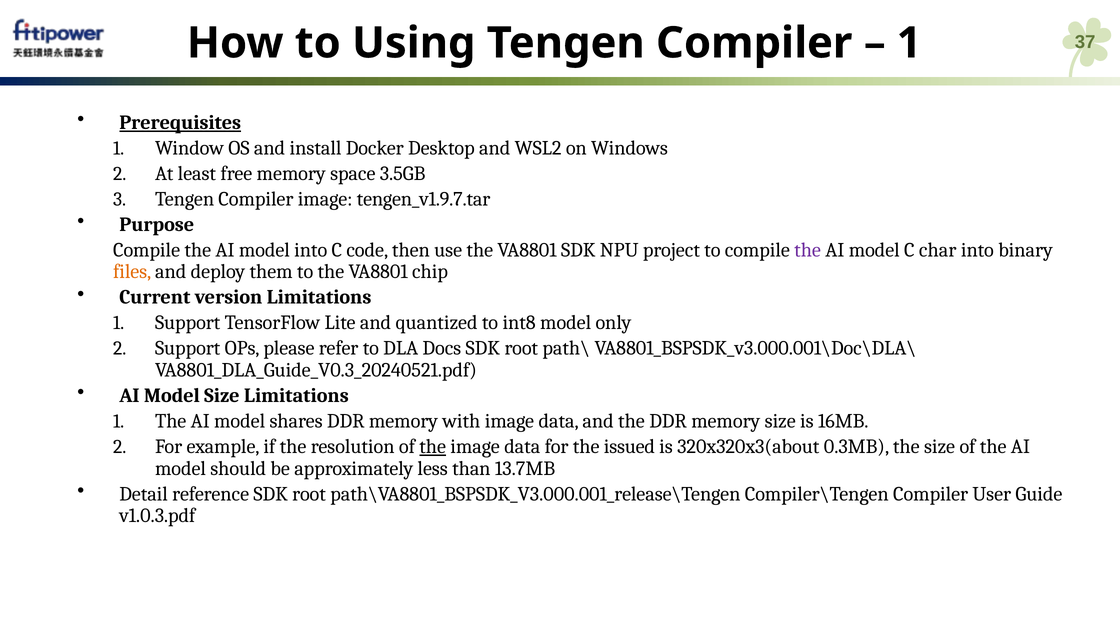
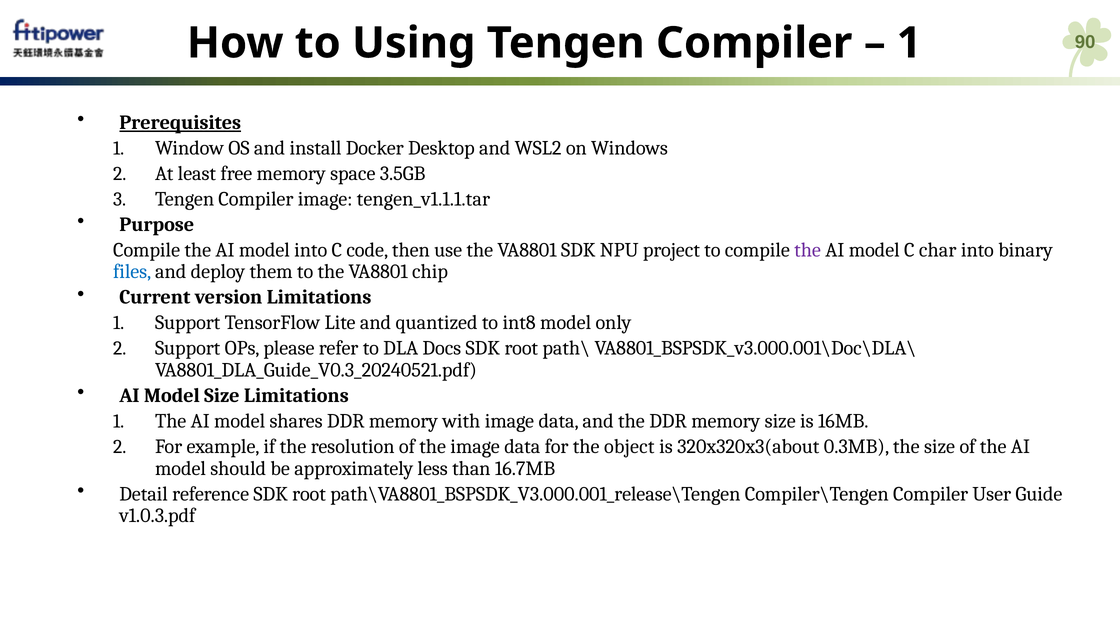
37: 37 -> 90 (1085, 42)
tengen_v1.9.7.tar: tengen_v1.9.7.tar -> tengen_v1.1.1.tar (423, 199)
files colour: orange -> blue (132, 272)
the underline: present -> none (433, 447)
issued: issued -> object (629, 447)
13.7MB: 13.7MB -> 16.7MB (525, 468)
